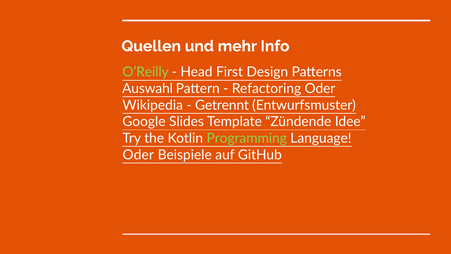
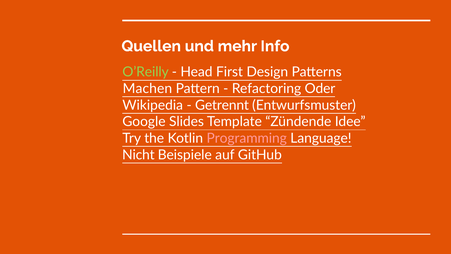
Auswahl: Auswahl -> Machen (147, 89)
Programming colour: light green -> pink (247, 138)
Oder: Oder -> Nicht (138, 155)
